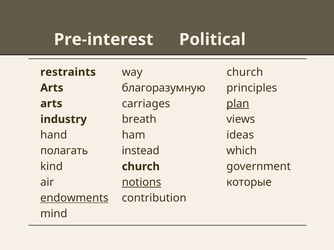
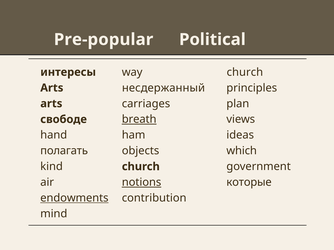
Pre-interest: Pre-interest -> Pre-popular (104, 40)
restraints: restraints -> интересы (68, 72)
благоразумную: благоразумную -> несдержанный (163, 88)
plan underline: present -> none (238, 104)
breath underline: none -> present (139, 120)
industry: industry -> свободе (64, 120)
instead: instead -> objects (141, 151)
